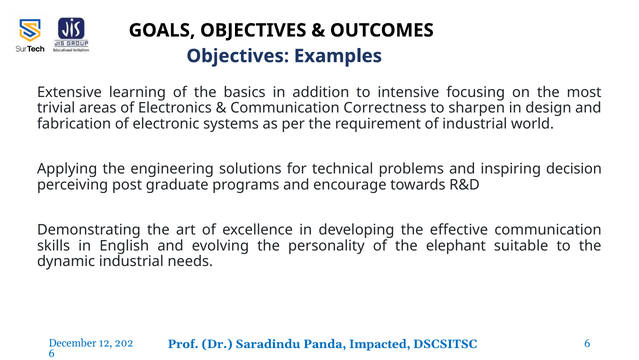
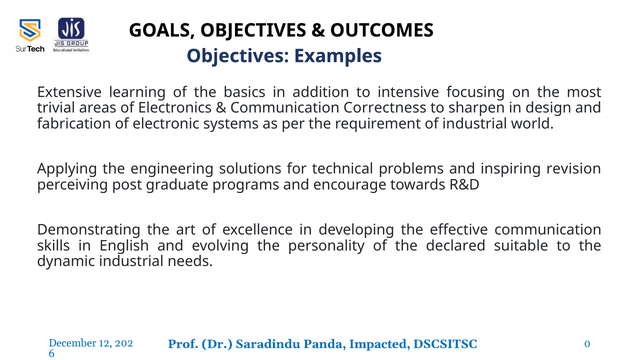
decision: decision -> revision (574, 169)
elephant: elephant -> declared (456, 245)
DSCSITSC 6: 6 -> 0 (587, 343)
